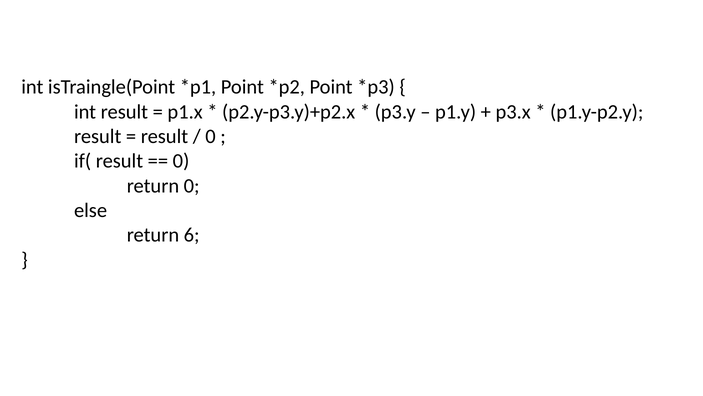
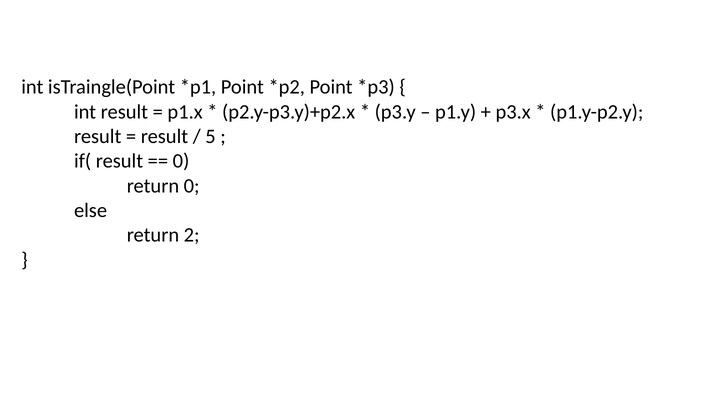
0: 0 -> 5 (211, 136)
6: 6 -> 2 (192, 235)
